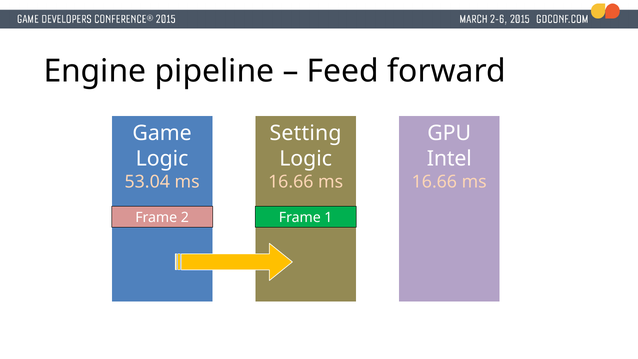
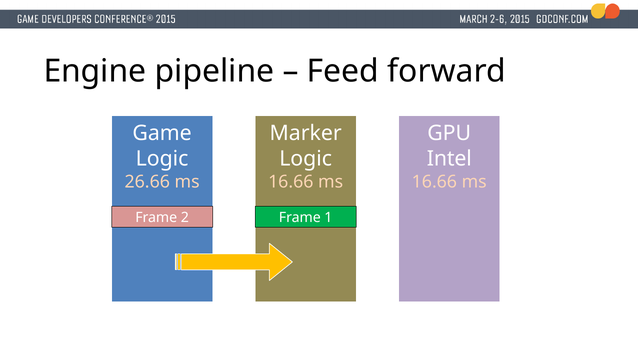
Setting: Setting -> Marker (306, 133)
53.04: 53.04 -> 26.66 (147, 182)
